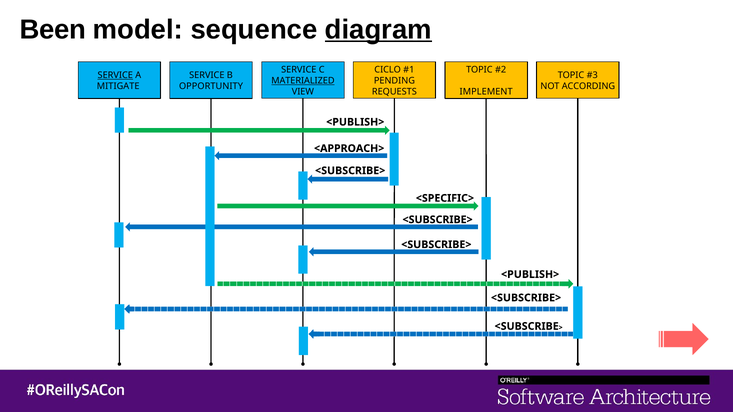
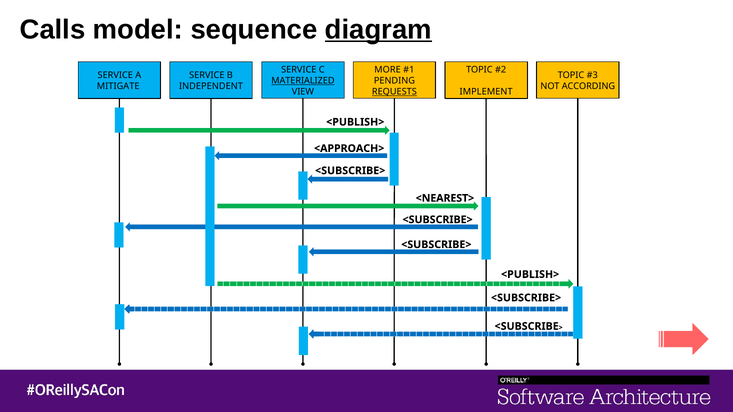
Been: Been -> Calls (53, 30)
CICLO: CICLO -> MORE (388, 70)
SERVICE underline: present -> none (115, 75)
OPPORTUNITY: OPPORTUNITY -> INDEPENDENT (211, 86)
REQUESTS underline: none -> present (394, 92)
<SPECIFIC>: <SPECIFIC> -> <NEAREST> (445, 198)
